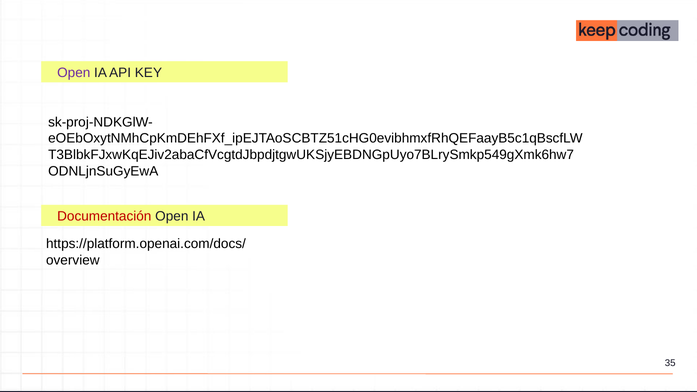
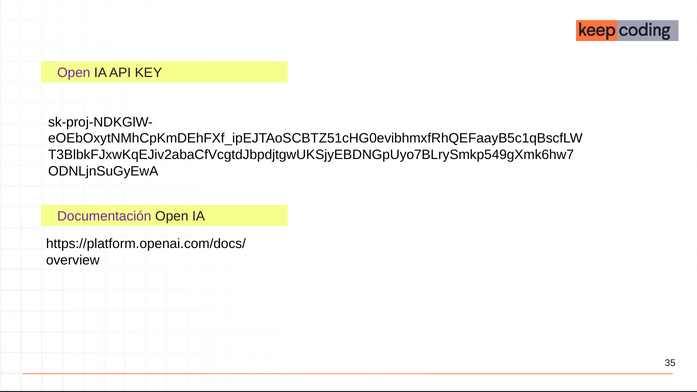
Documentación colour: red -> purple (104, 216)
